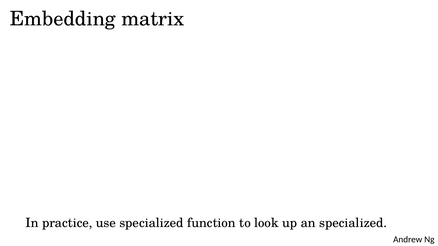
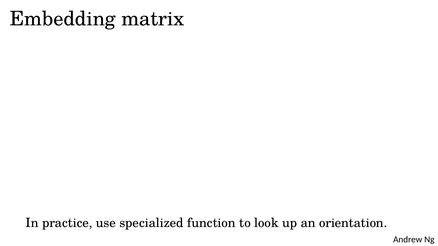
an specialized: specialized -> orientation (353, 223)
